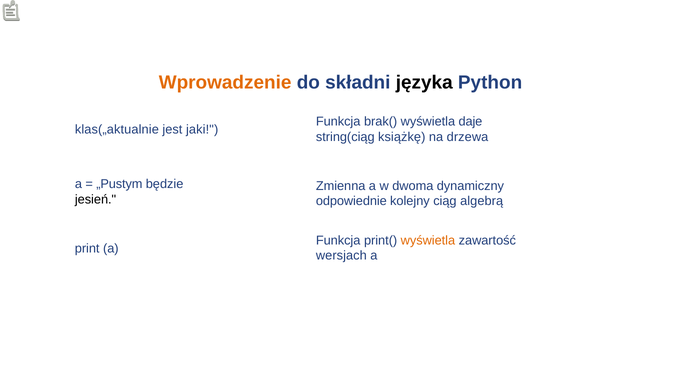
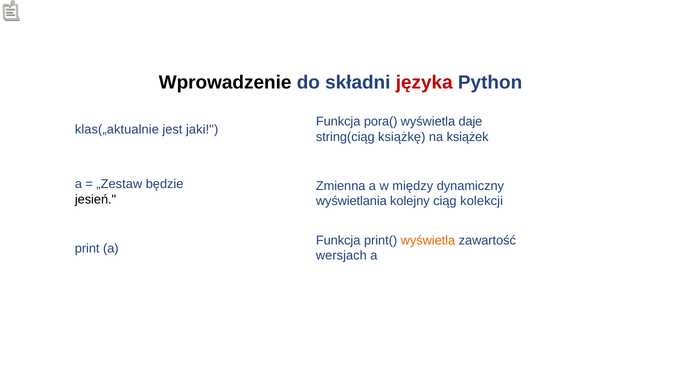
Wprowadzenie colour: orange -> black (225, 83)
języka colour: black -> red (424, 83)
brak(: brak( -> pora( (381, 122)
drzewa: drzewa -> książek (468, 137)
„Pustym: „Pustym -> „Zestaw (119, 184)
dwoma: dwoma -> między (413, 186)
odpowiednie: odpowiednie -> wyświetlania (351, 201)
algebrą: algebrą -> kolekcji (482, 201)
